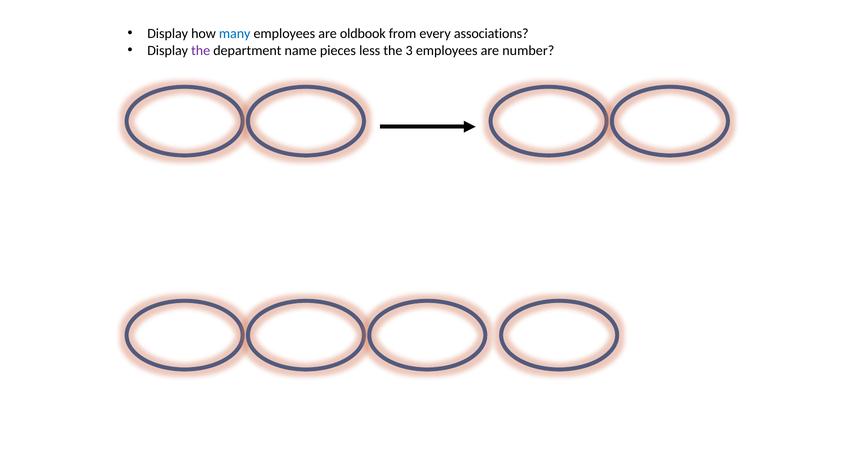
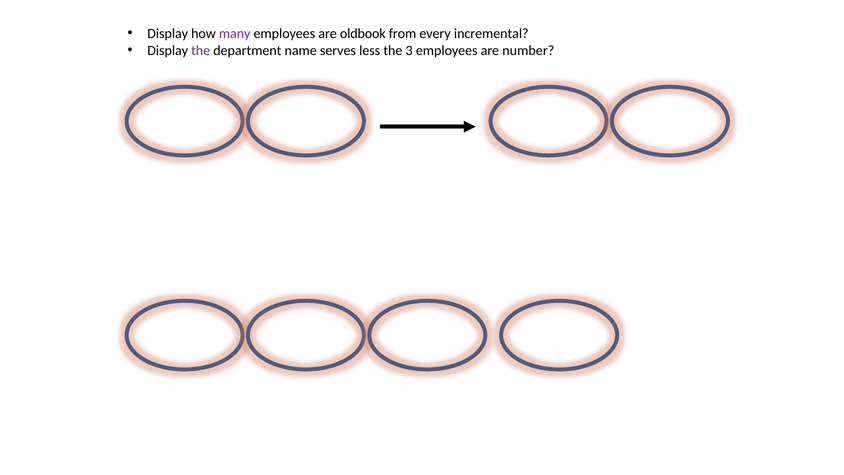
many colour: blue -> purple (235, 34)
associations: associations -> incremental (491, 34)
pieces: pieces -> serves (338, 51)
